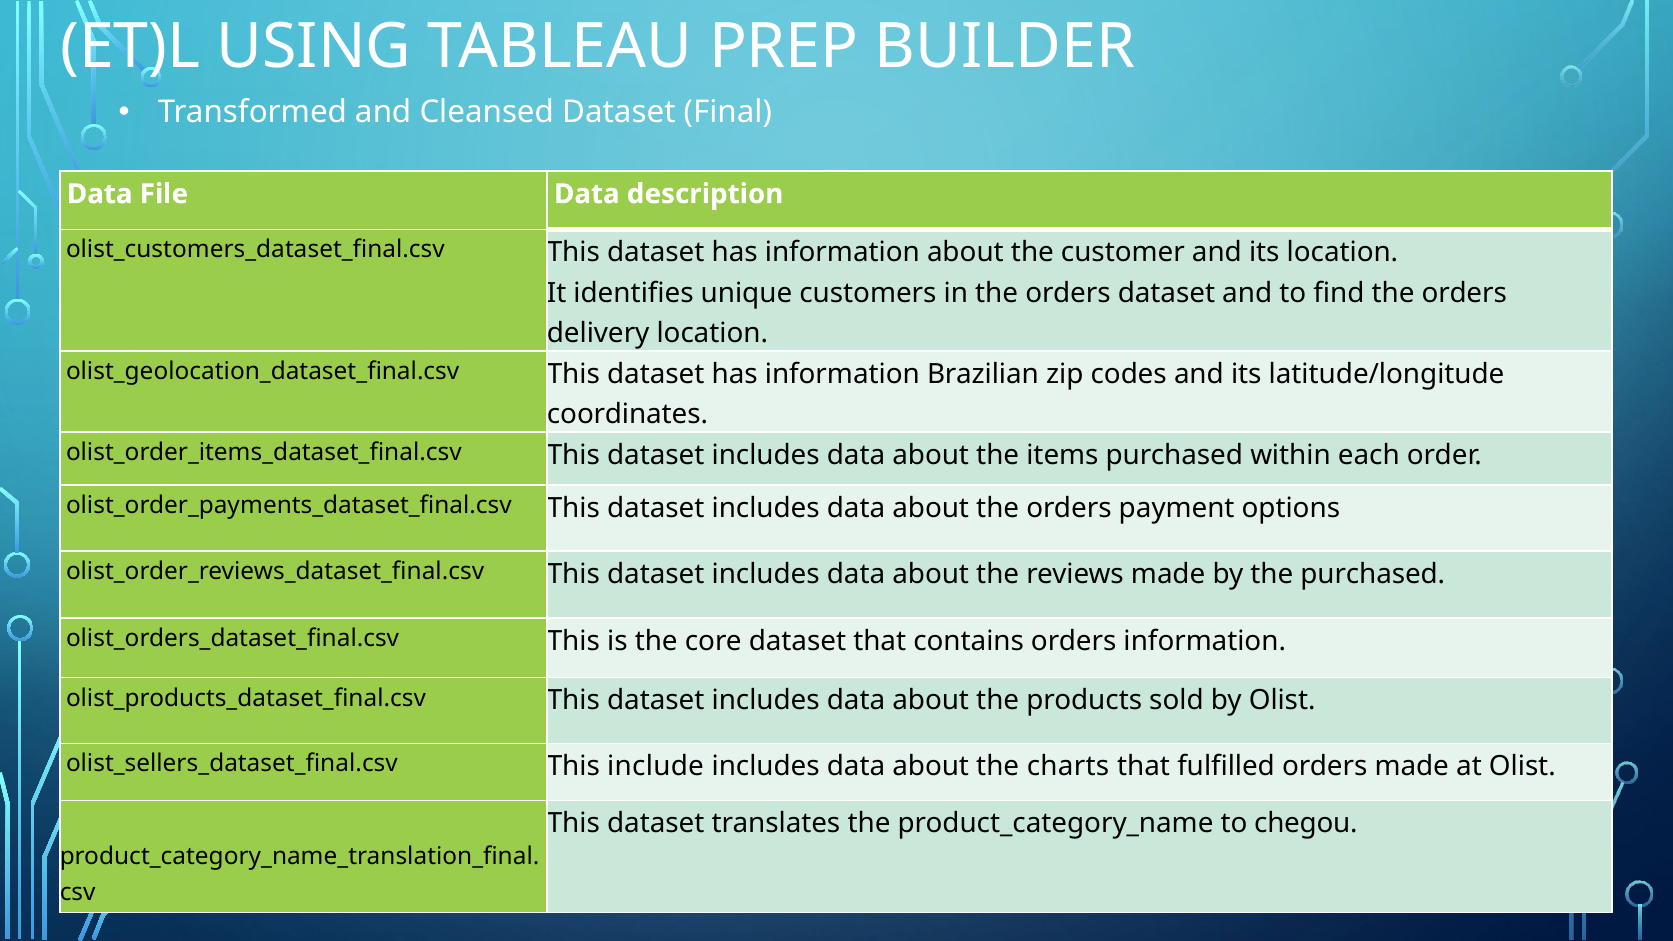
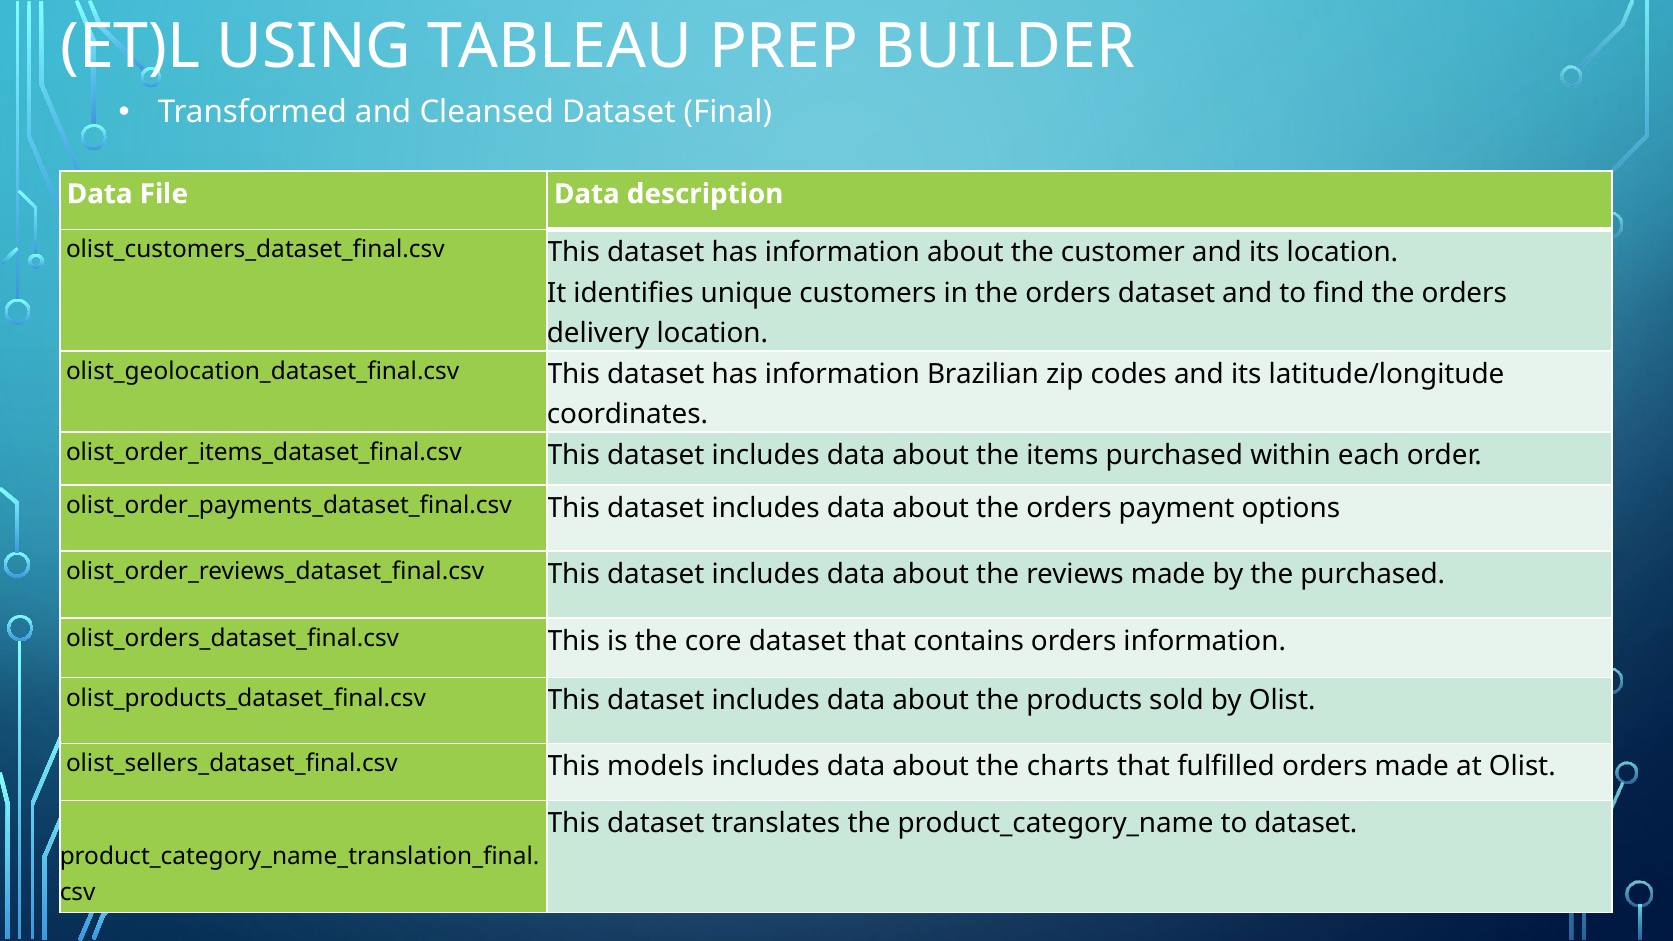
include: include -> models (656, 766)
to chegou: chegou -> dataset (1306, 824)
